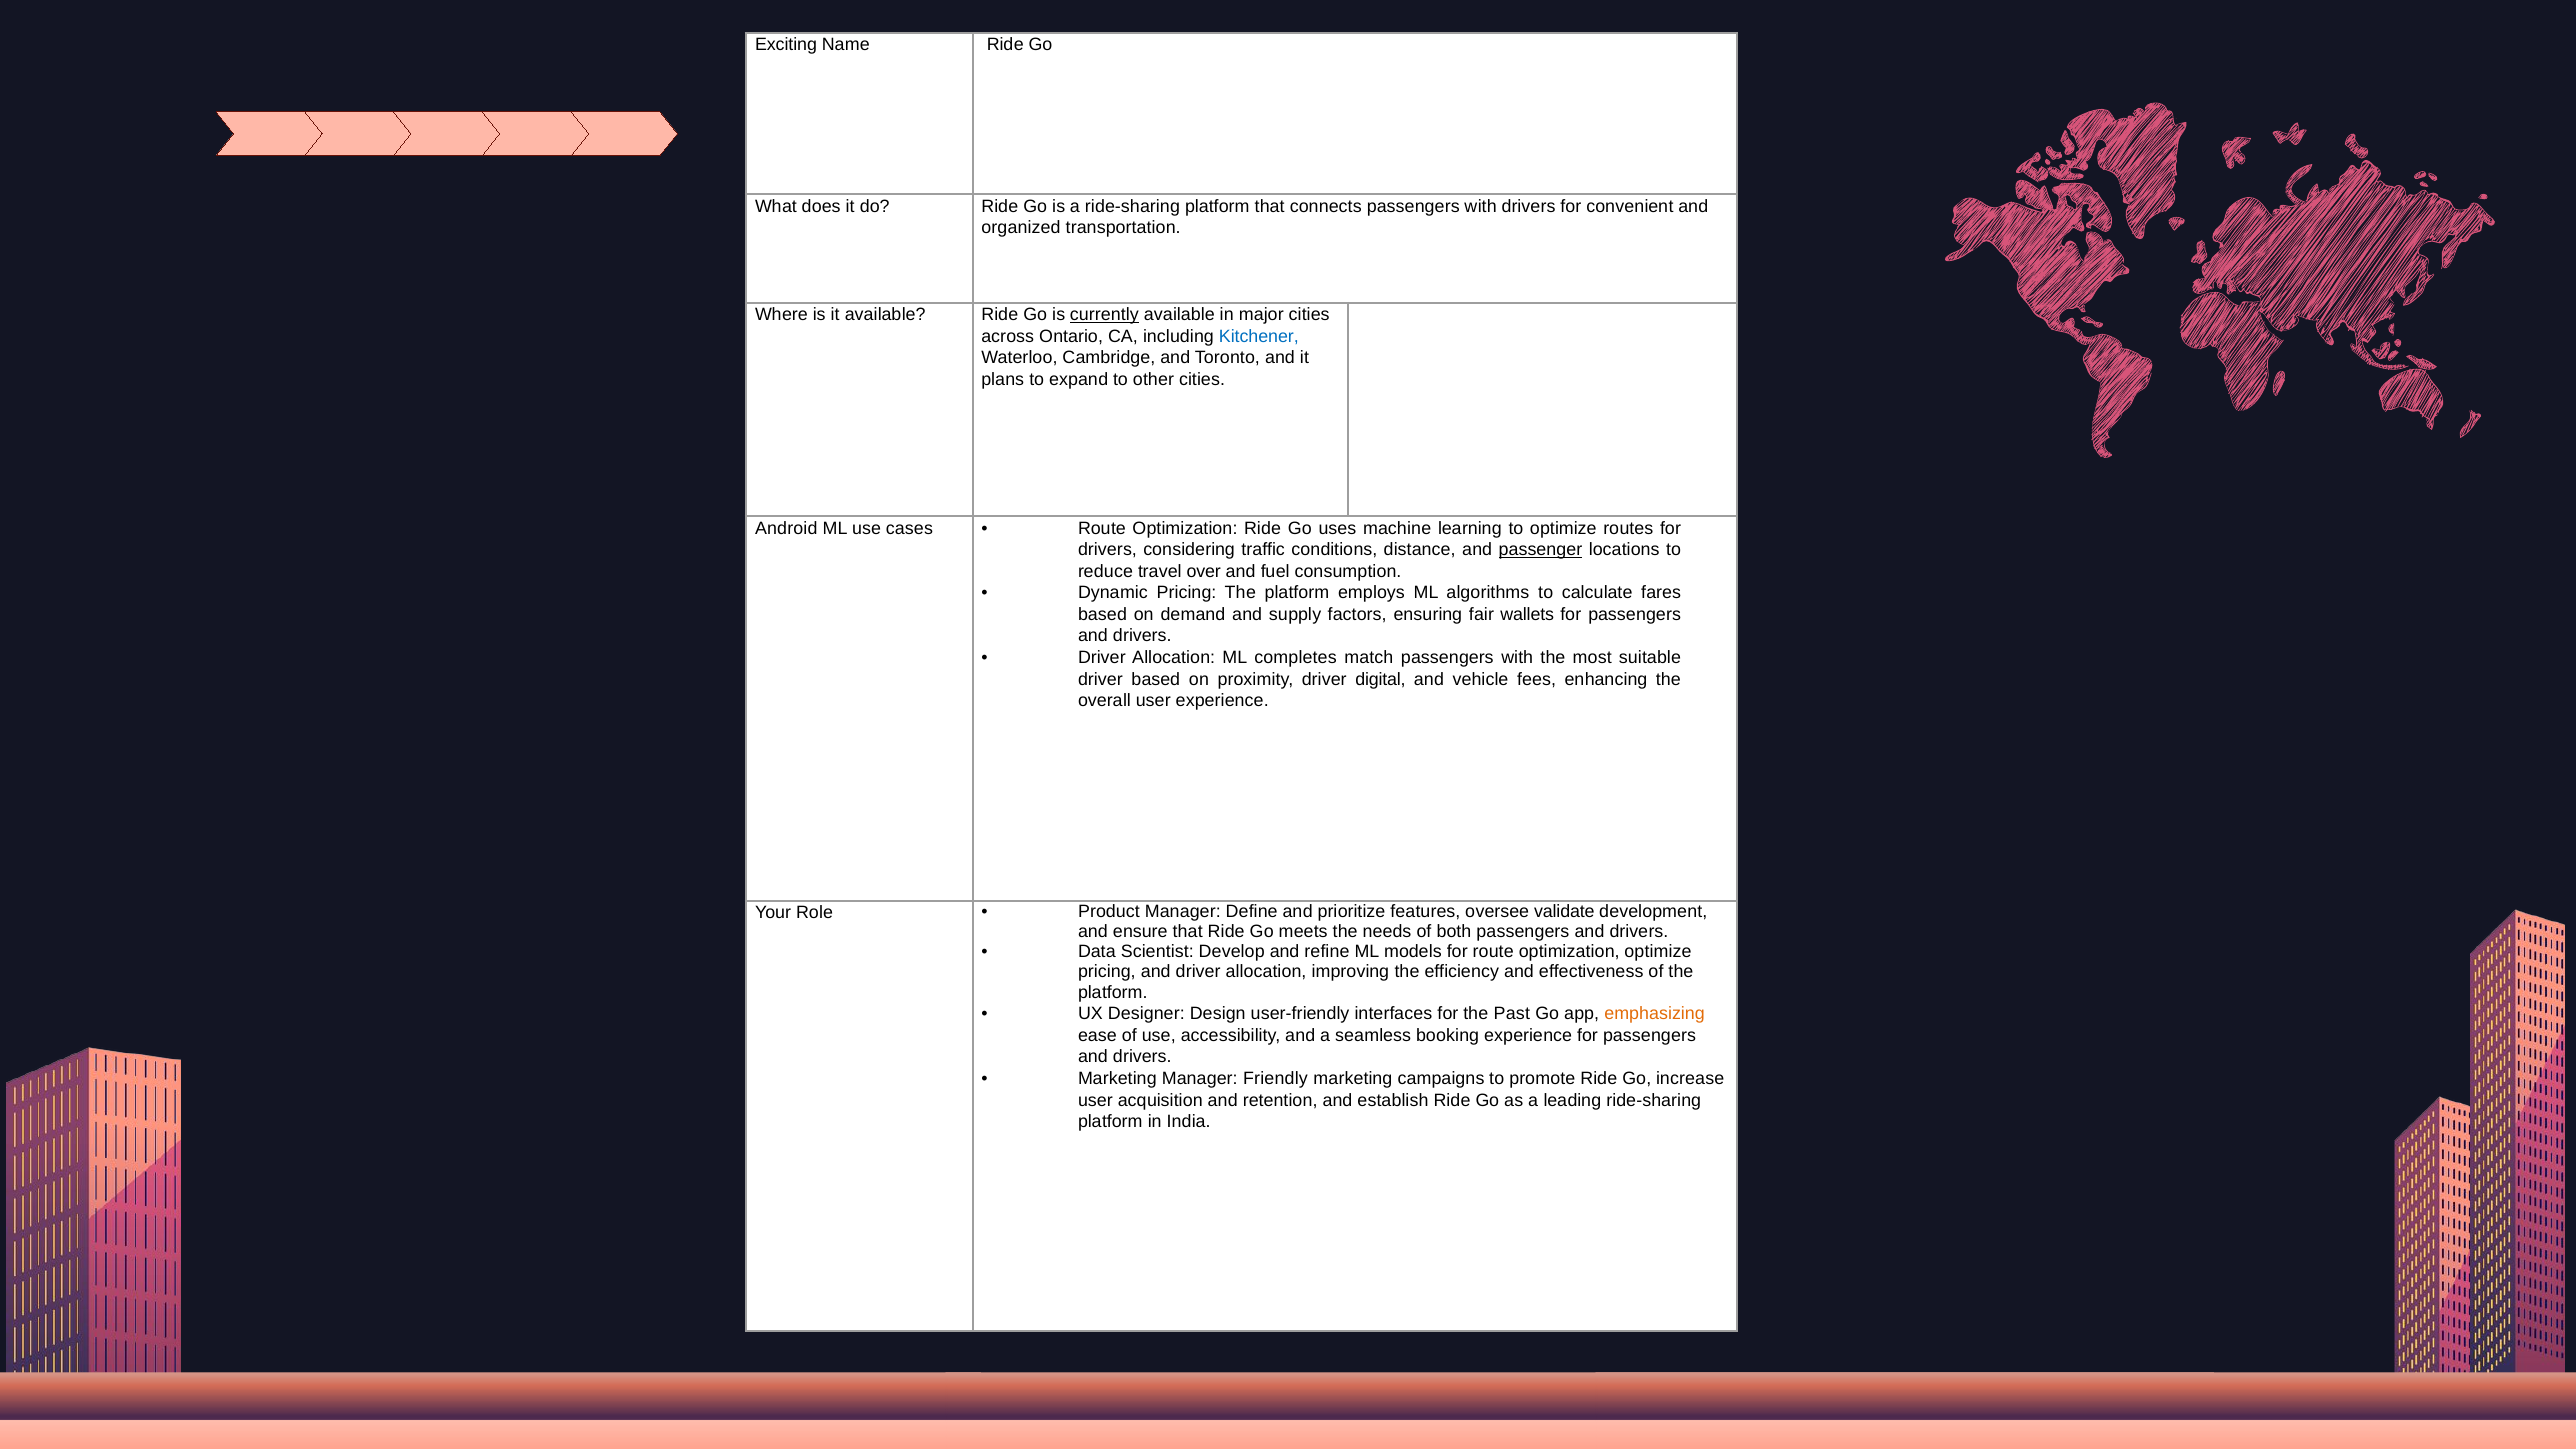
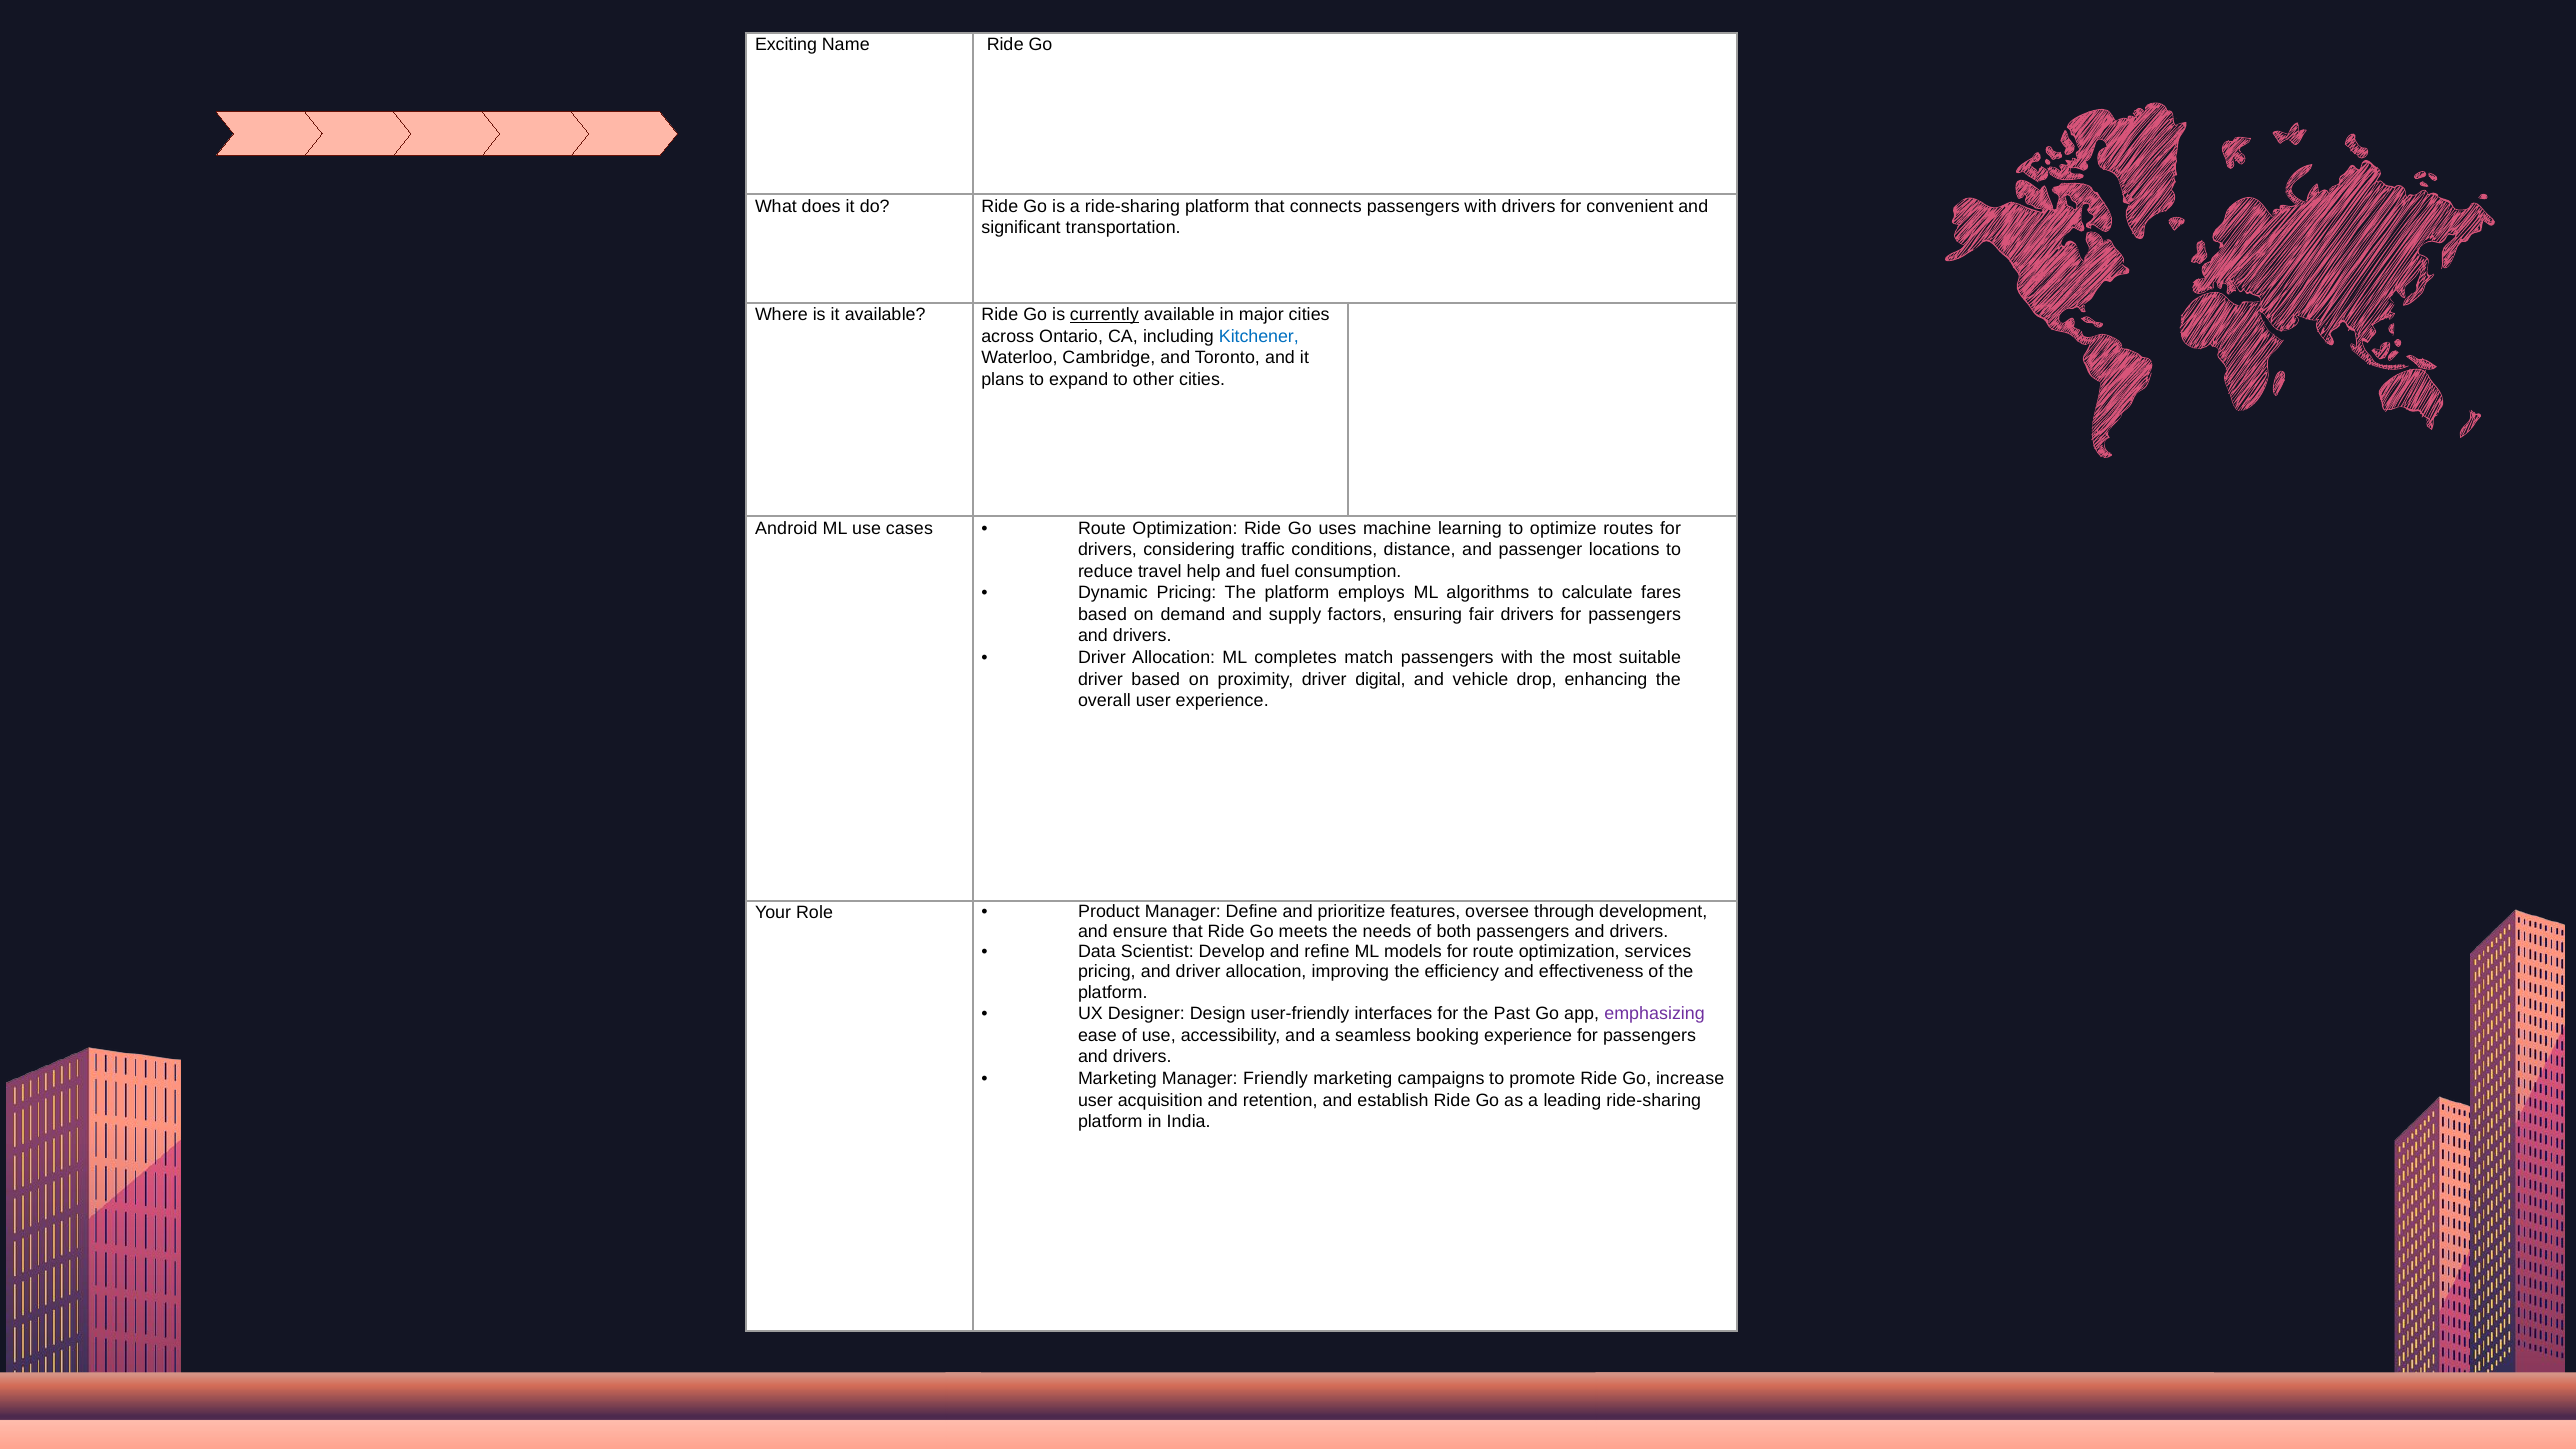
organized: organized -> significant (1021, 228)
passenger underline: present -> none (1540, 550)
over: over -> help (1204, 571)
fair wallets: wallets -> drivers (1527, 614)
fees: fees -> drop (1537, 679)
validate: validate -> through (1564, 912)
optimization optimize: optimize -> services (1658, 952)
emphasizing colour: orange -> purple (1655, 1014)
